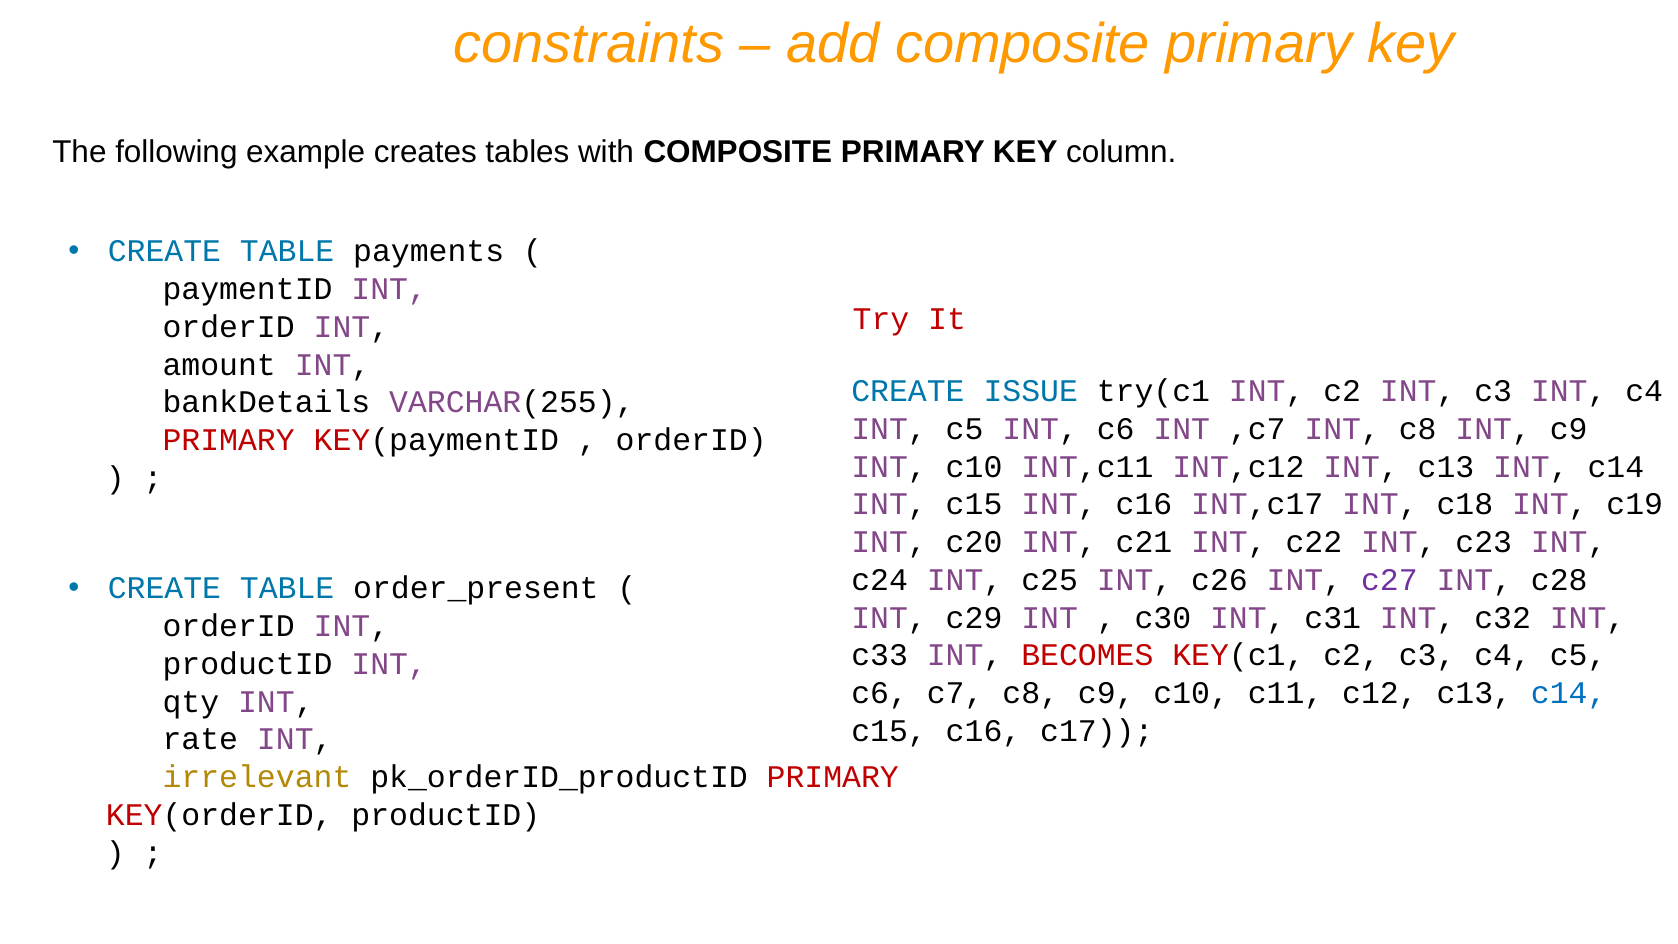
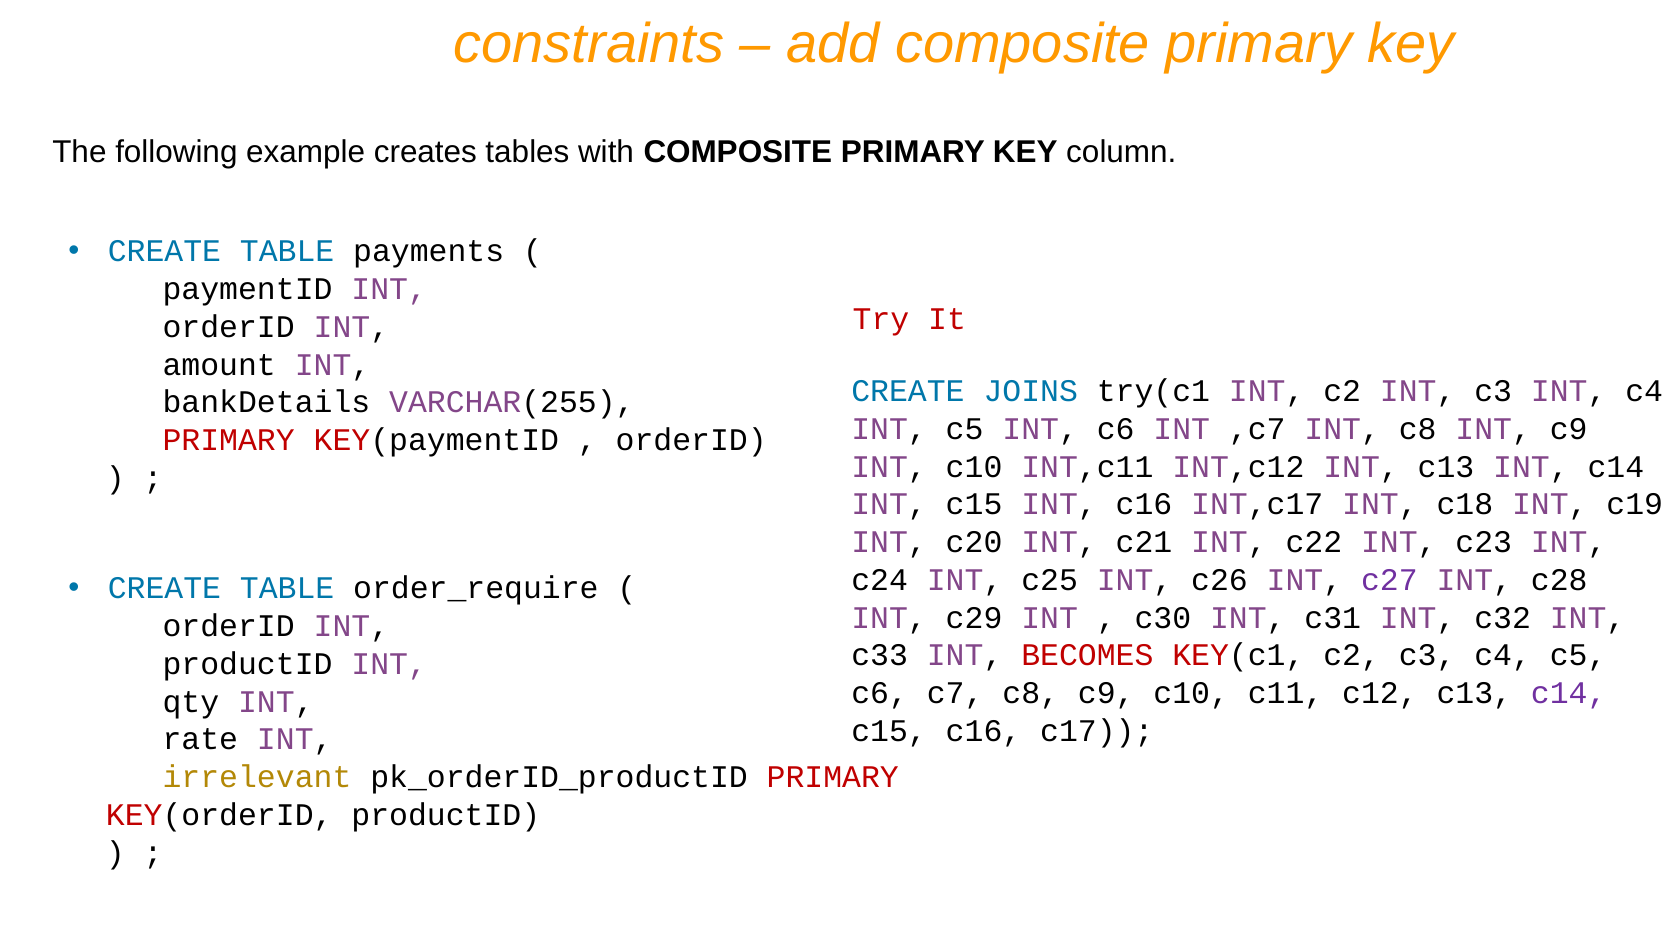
ISSUE: ISSUE -> JOINS (1031, 391)
order_present: order_present -> order_require (476, 588)
c14 colour: blue -> purple (1569, 693)
